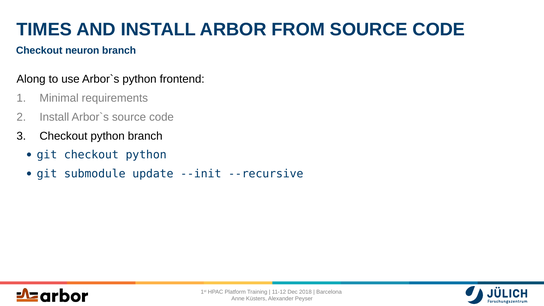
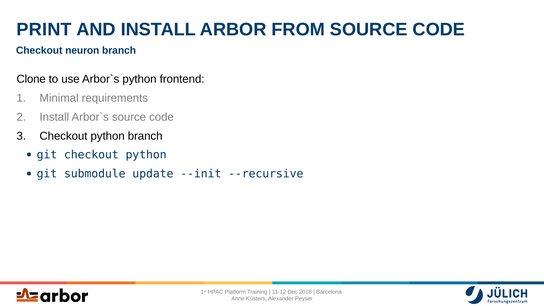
TIMES: TIMES -> PRINT (44, 30)
Along: Along -> Clone (31, 79)
